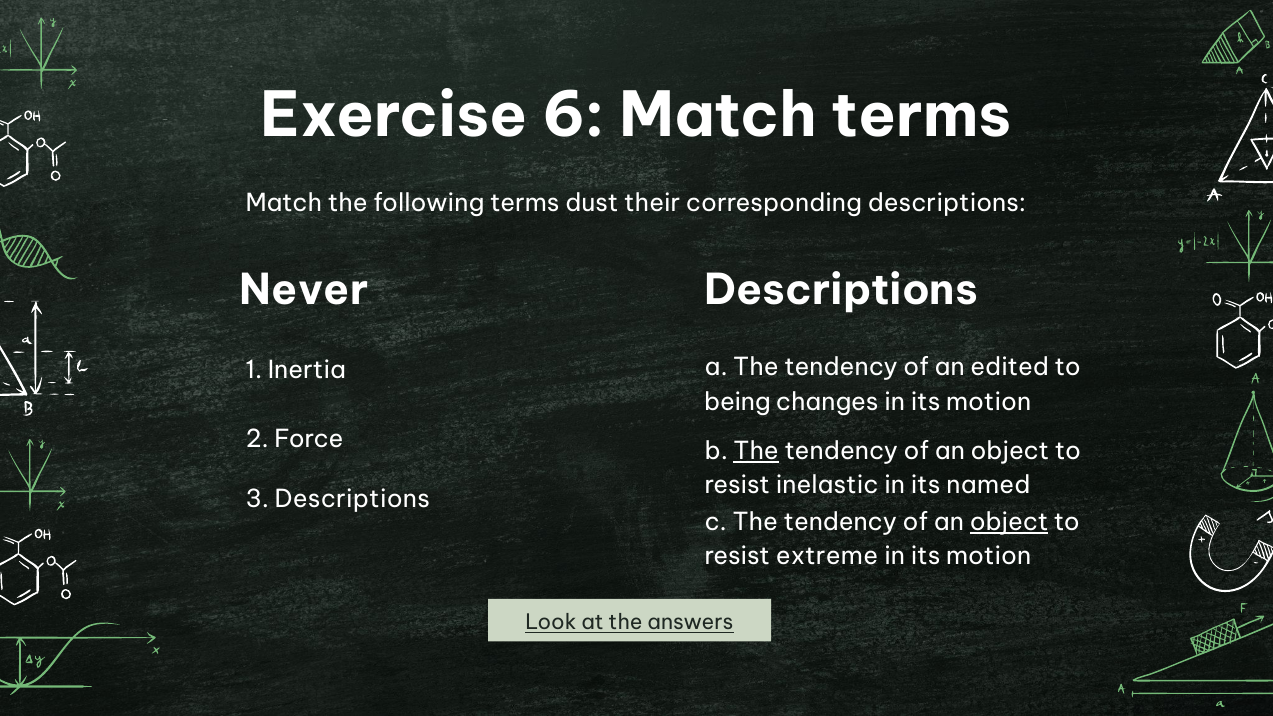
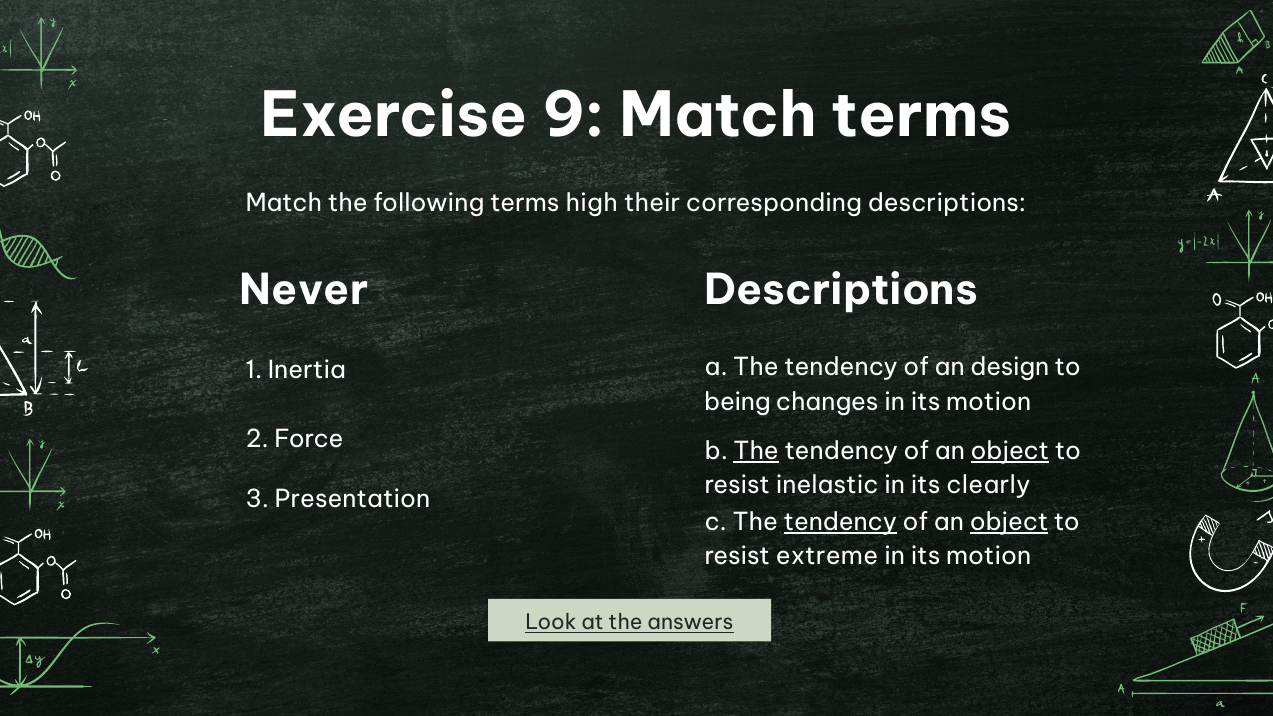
6: 6 -> 9 (574, 116)
dust: dust -> high (592, 204)
edited: edited -> design (1010, 368)
object underline: none -> present (1010, 451)
named: named -> clearly (989, 485)
3 Descriptions: Descriptions -> Presentation (352, 499)
tendency underline: none -> present (840, 523)
